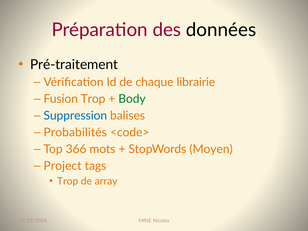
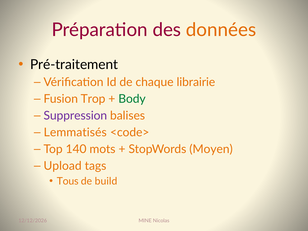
données colour: black -> orange (221, 30)
Suppression colour: blue -> purple (75, 116)
Probabilités: Probabilités -> Lemmatisés (75, 133)
366: 366 -> 140 (76, 149)
Project: Project -> Upload (63, 166)
Trop: Trop -> Tous (68, 181)
array: array -> build (106, 181)
